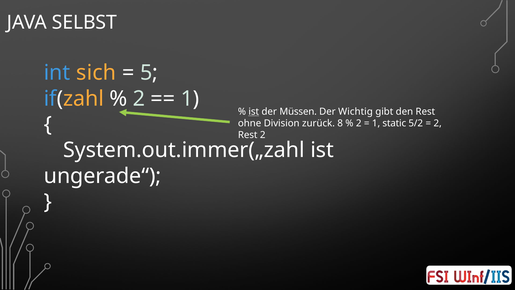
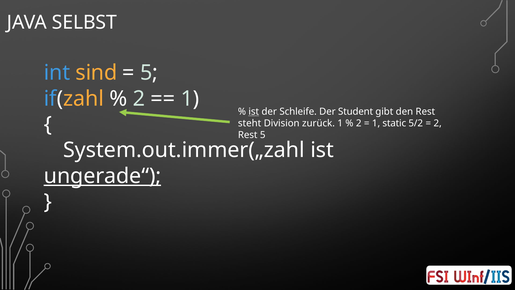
sich: sich -> sind (96, 73)
Müssen: Müssen -> Schleife (298, 112)
Wichtig: Wichtig -> Student (356, 112)
ohne: ohne -> steht (250, 123)
zurück 8: 8 -> 1 (340, 123)
Rest 2: 2 -> 5 (263, 135)
ungerade“ underline: none -> present (102, 176)
